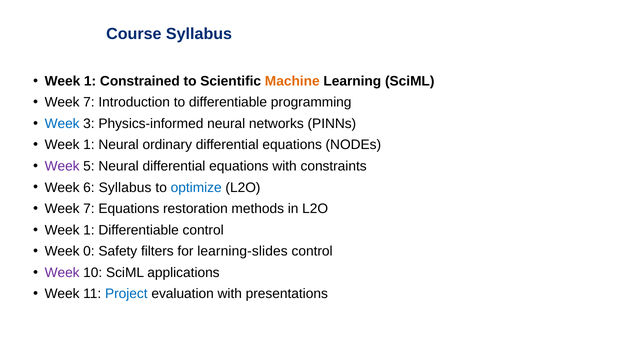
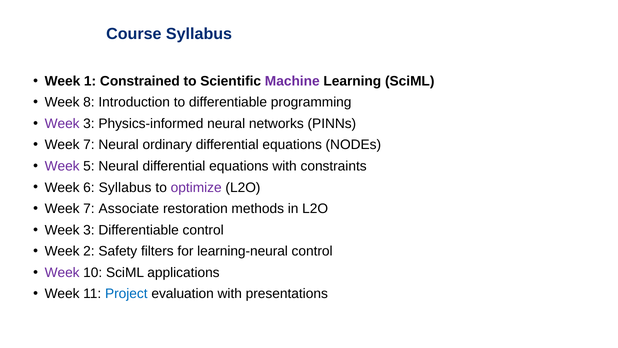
Machine colour: orange -> purple (292, 81)
7: 7 -> 8 (89, 102)
Week colour: blue -> purple (62, 124)
1: 1 -> 7 (89, 145)
optimize colour: blue -> purple (196, 187)
7 Equations: Equations -> Associate (129, 209)
1: 1 -> 3 (89, 230)
0: 0 -> 2 (89, 251)
learning-slides: learning-slides -> learning-neural (243, 251)
